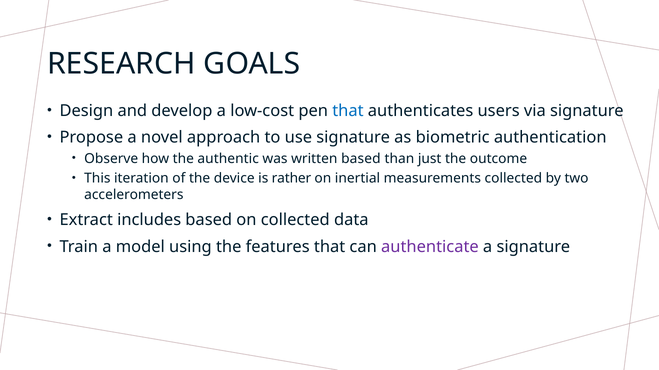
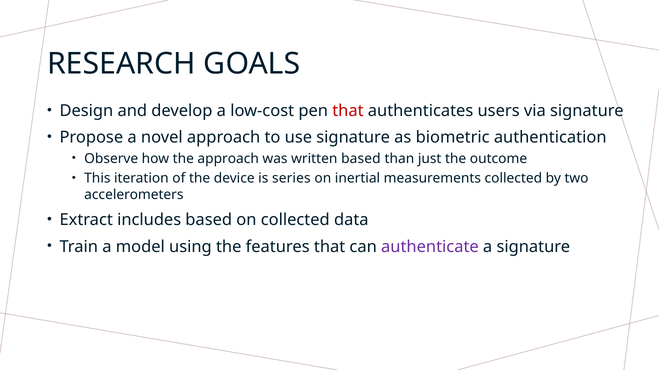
that colour: blue -> red (348, 111)
the authentic: authentic -> approach (228, 159)
rather: rather -> series (291, 179)
